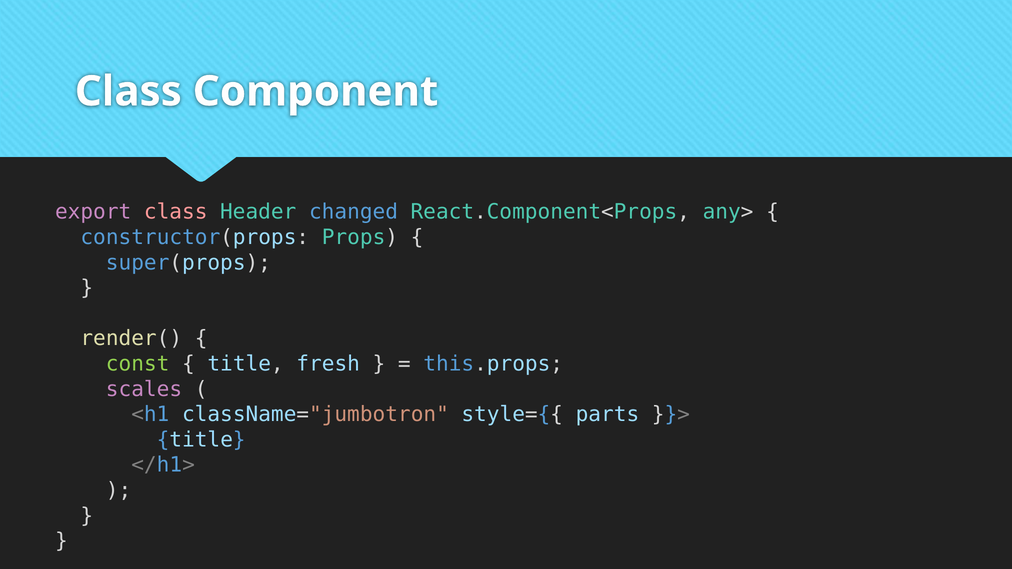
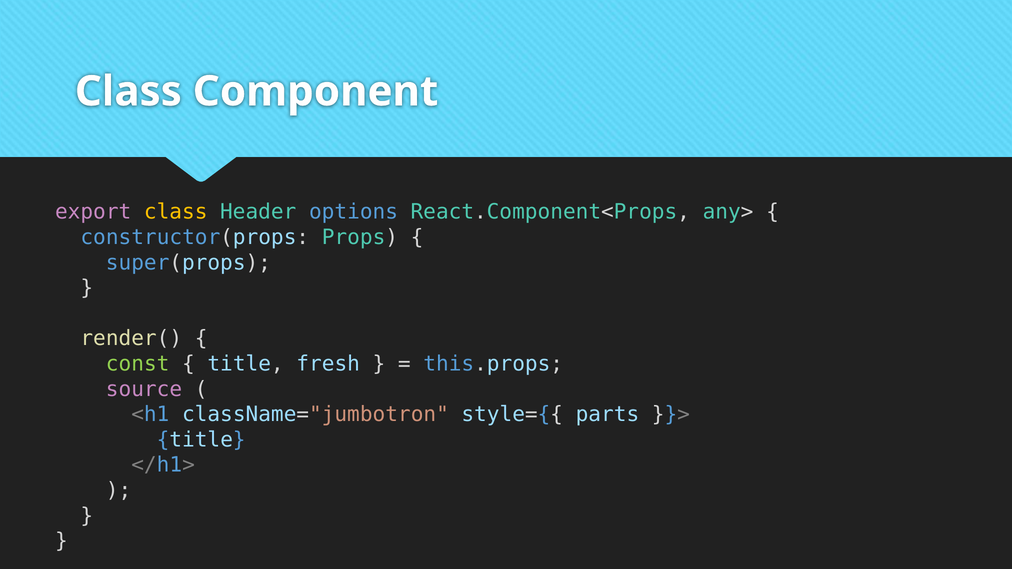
class colour: pink -> yellow (176, 212)
changed: changed -> options (354, 212)
scales: scales -> source (144, 389)
